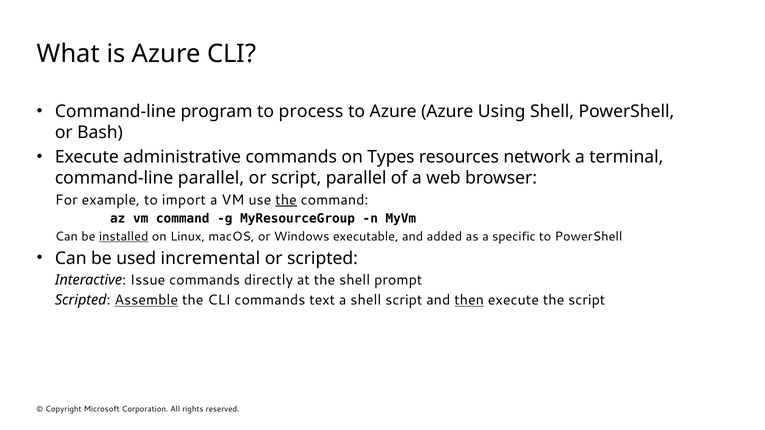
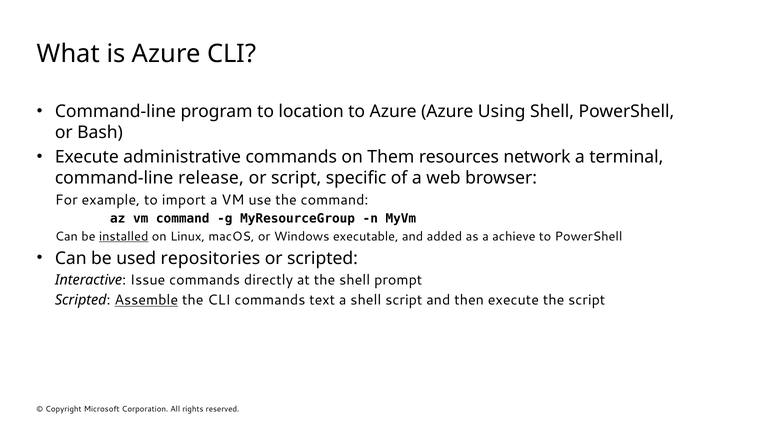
process: process -> location (311, 112)
Types: Types -> Them (391, 157)
command-line parallel: parallel -> release (211, 178)
script parallel: parallel -> specific (356, 178)
the underline: present -> none (286, 200)
specific: specific -> achieve (514, 236)
incremental: incremental -> repositories (210, 258)
then underline: present -> none (469, 300)
